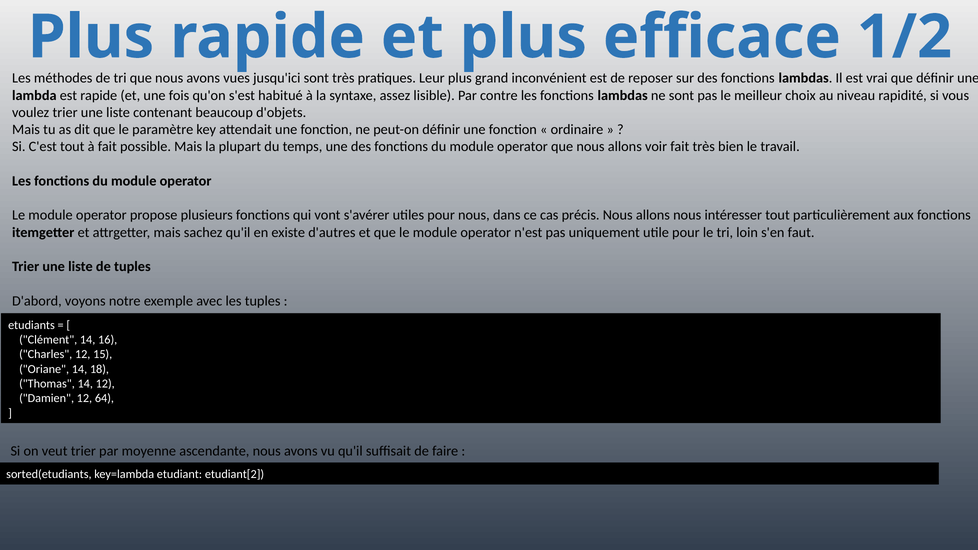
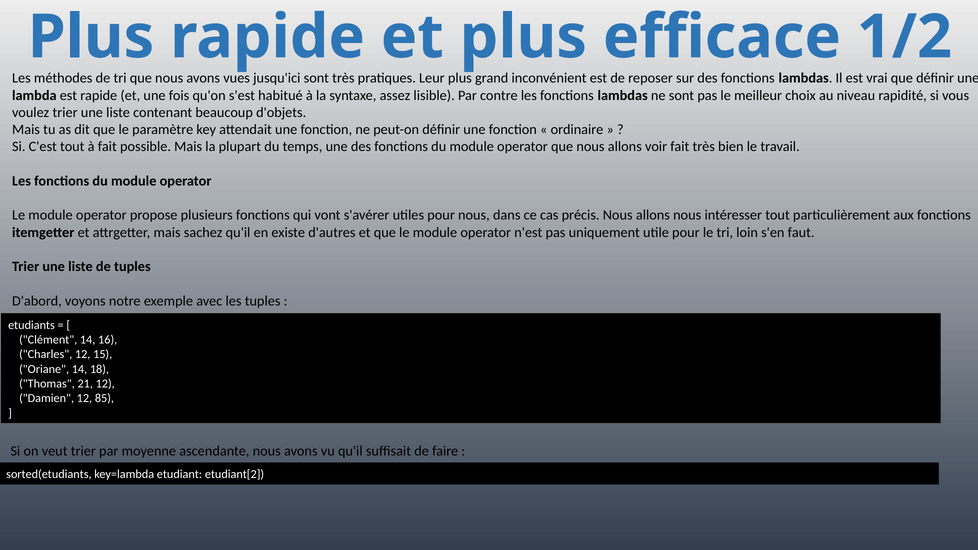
Thomas 14: 14 -> 21 (85, 384)
64: 64 -> 85 (104, 398)
